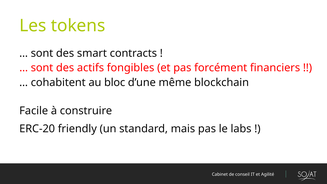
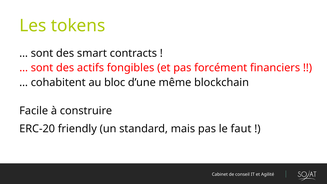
labs: labs -> faut (241, 129)
